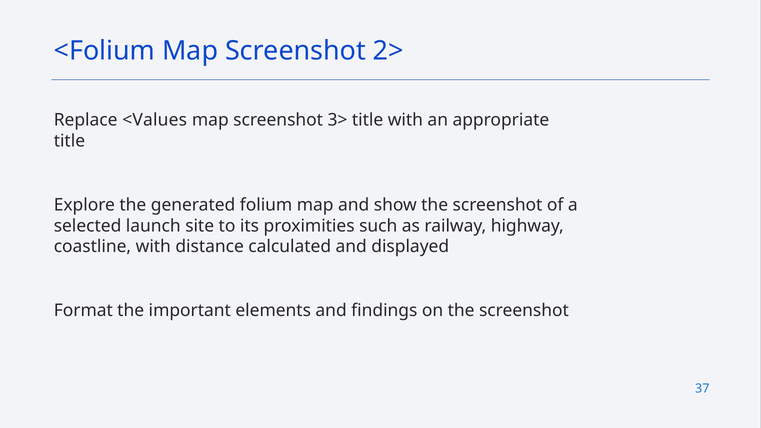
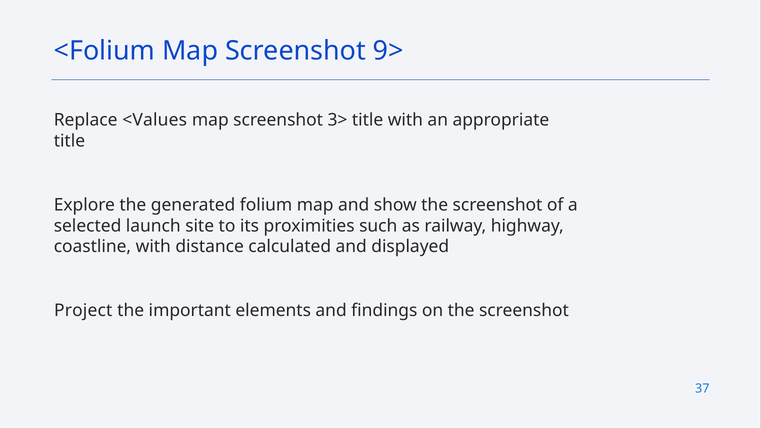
2>: 2> -> 9> (388, 51)
Format: Format -> Project (83, 311)
